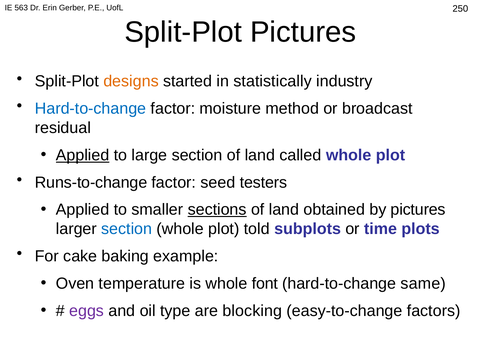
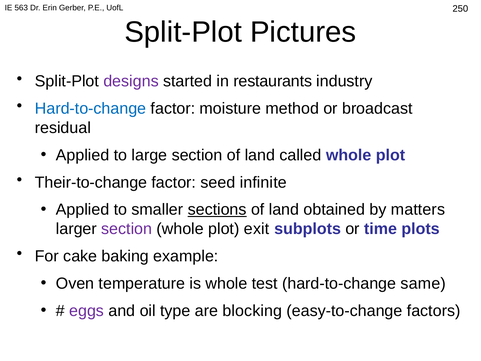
designs colour: orange -> purple (131, 81)
statistically: statistically -> restaurants (273, 81)
Applied underline: present -> none (83, 155)
Runs-to-change: Runs-to-change -> Their-to-change (91, 182)
testers: testers -> infinite (263, 182)
by pictures: pictures -> matters (418, 210)
section colour: blue -> purple (127, 229)
told: told -> exit (257, 229)
font: font -> test (265, 283)
